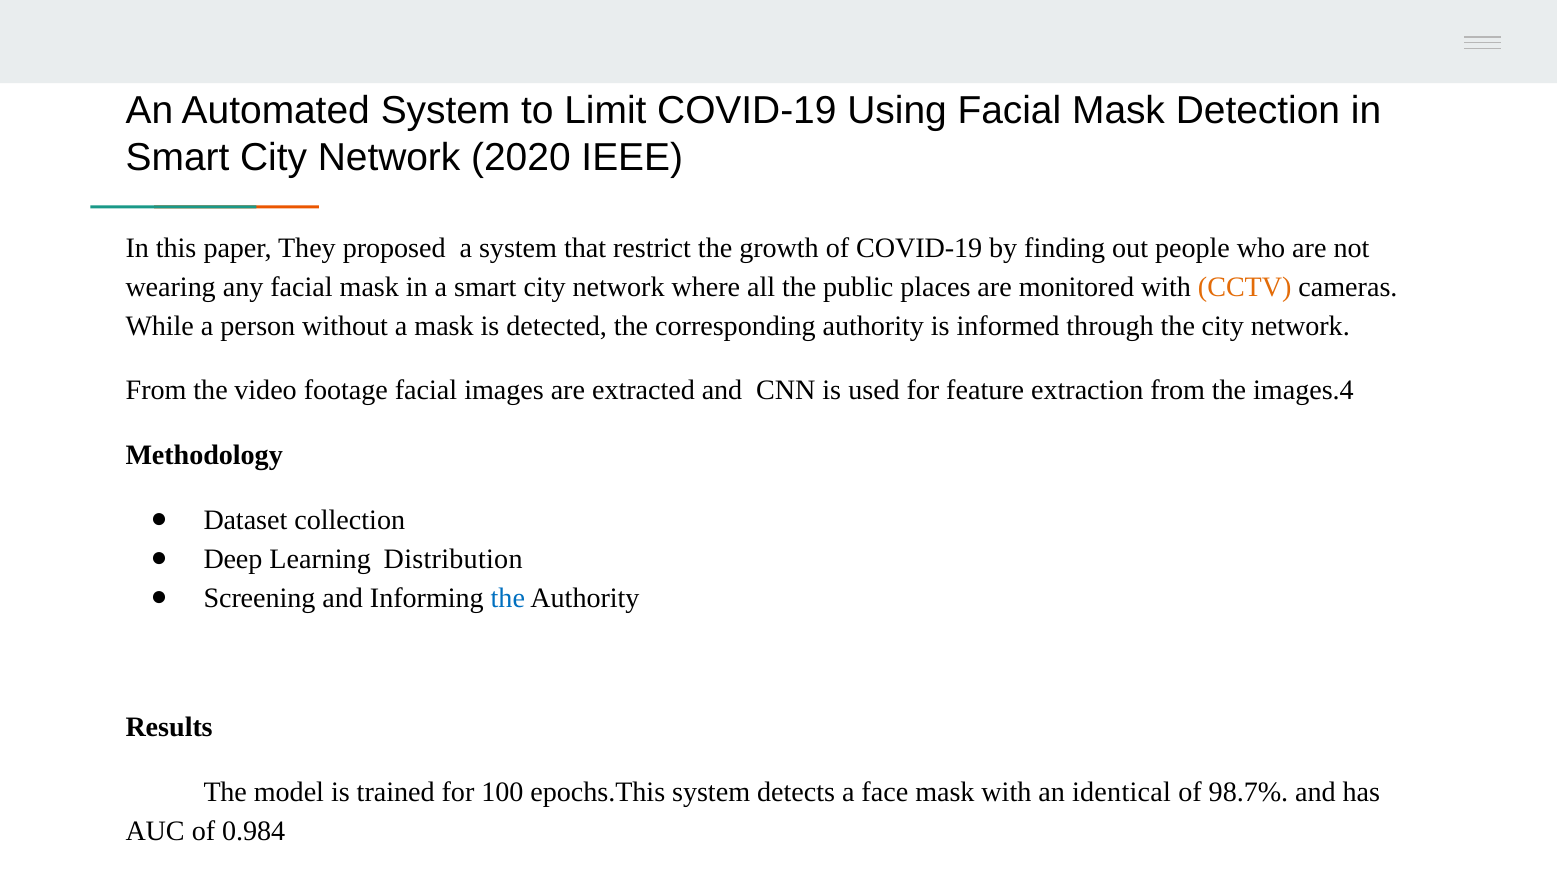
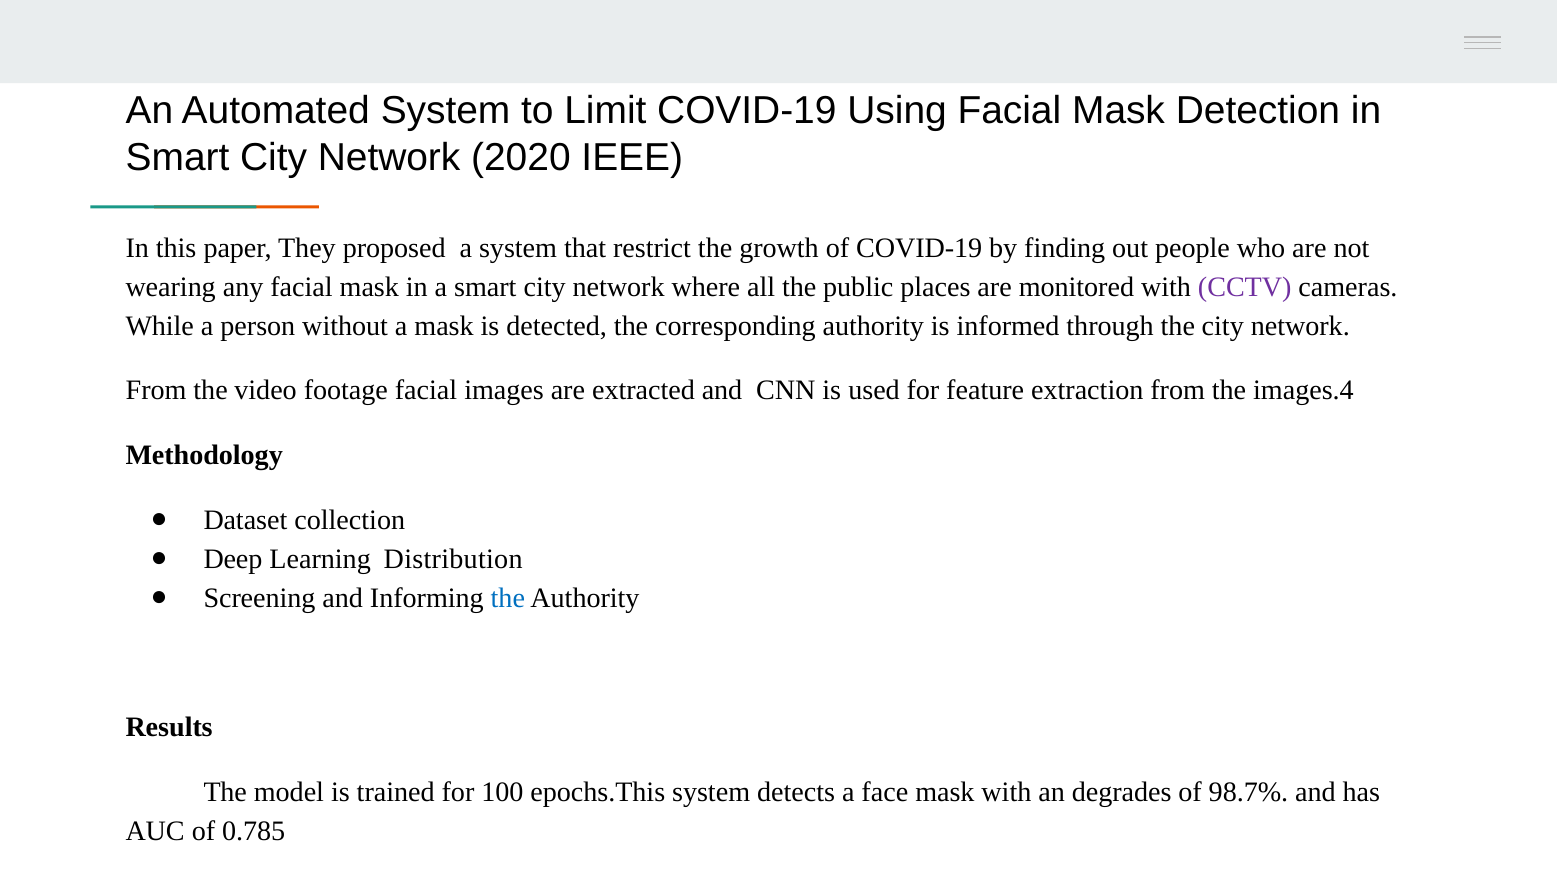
CCTV colour: orange -> purple (1245, 287)
identical: identical -> degrades (1122, 792)
0.984: 0.984 -> 0.785 (254, 831)
